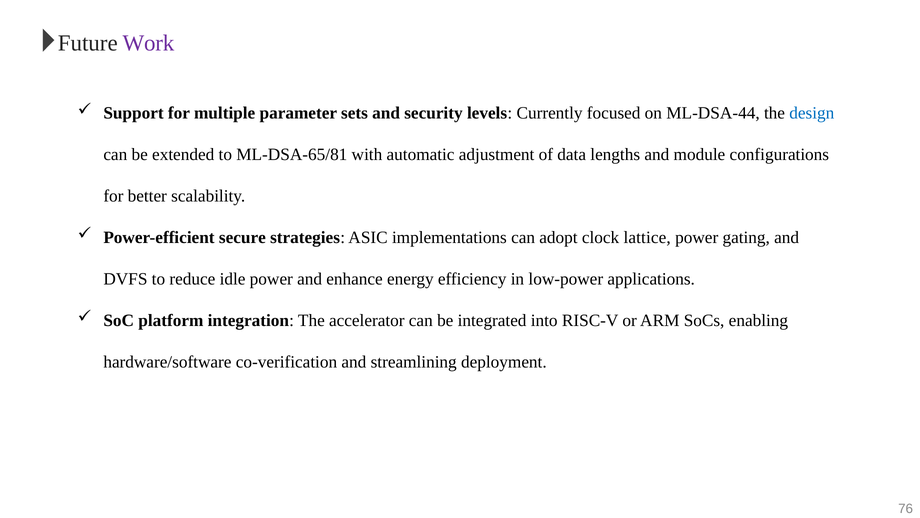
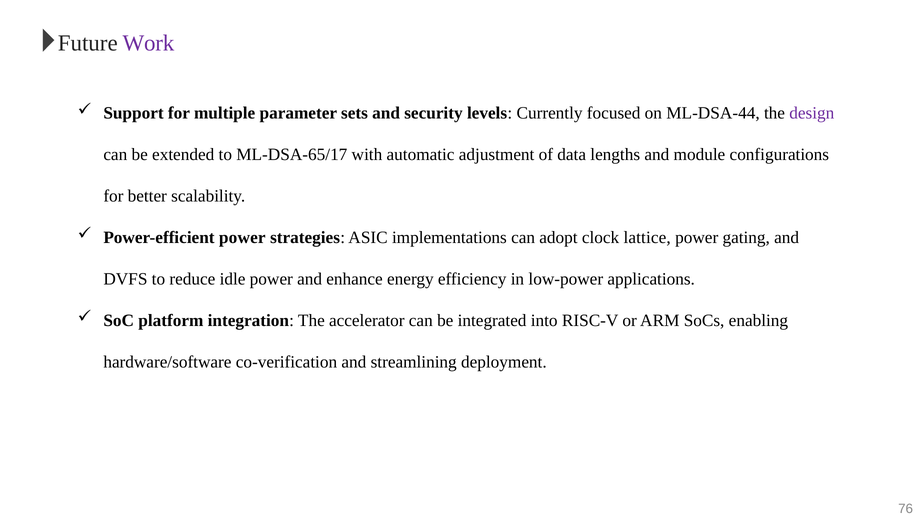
design colour: blue -> purple (812, 113)
ML-DSA-65/81: ML-DSA-65/81 -> ML-DSA-65/17 (292, 155)
Power-efficient secure: secure -> power (242, 237)
